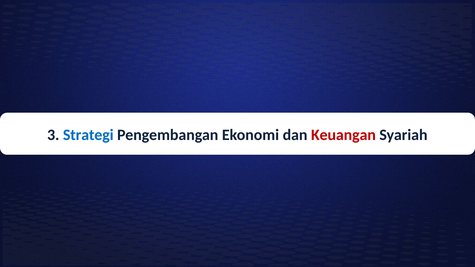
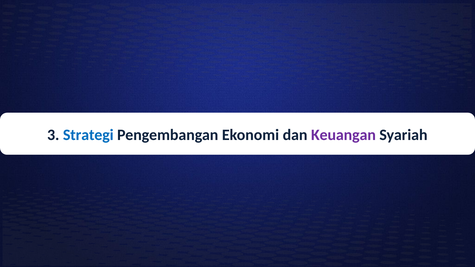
Keuangan colour: red -> purple (343, 135)
